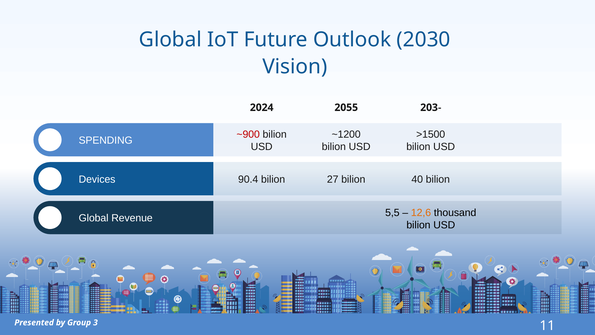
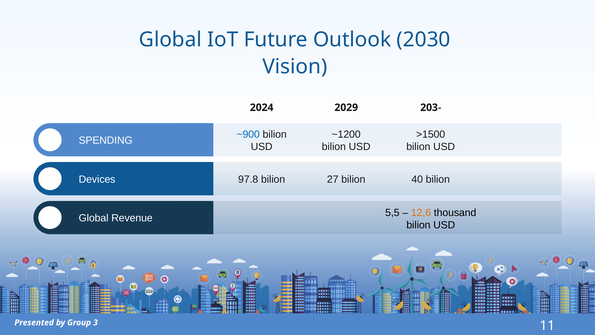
2055: 2055 -> 2029 (346, 107)
~900 colour: red -> blue (248, 134)
90.4: 90.4 -> 97.8 (248, 179)
